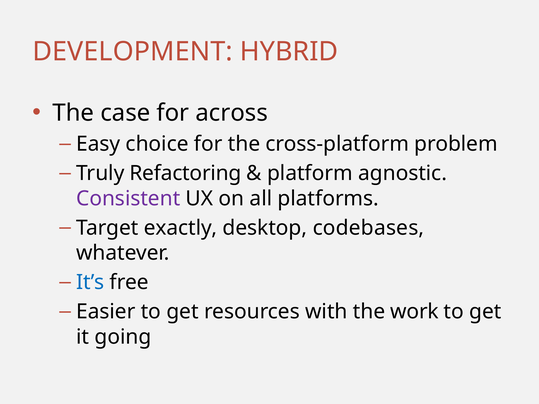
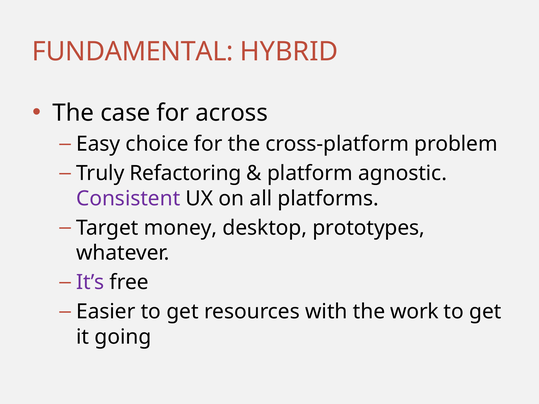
DEVELOPMENT: DEVELOPMENT -> FUNDAMENTAL (133, 52)
exactly: exactly -> money (181, 228)
codebases: codebases -> prototypes (369, 228)
It’s colour: blue -> purple (90, 282)
